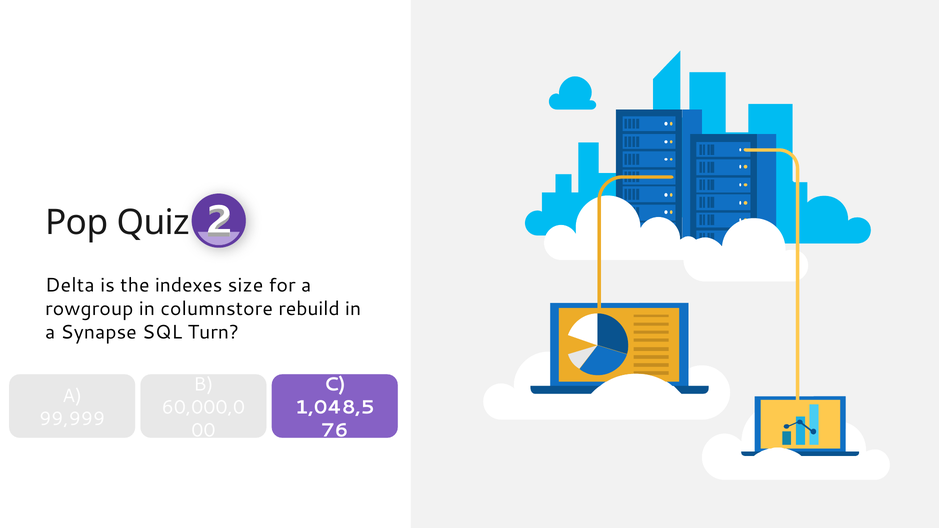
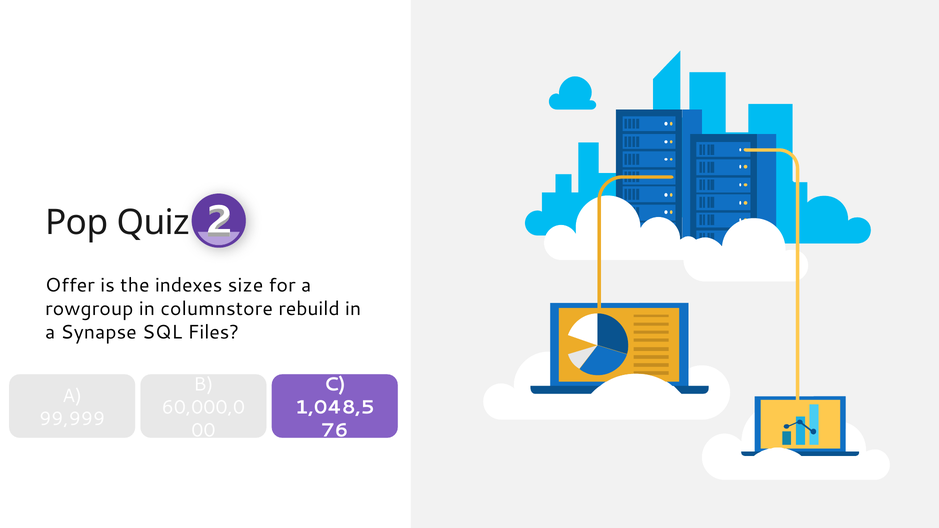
Delta: Delta -> Offer (70, 285)
Turn: Turn -> Files (213, 332)
